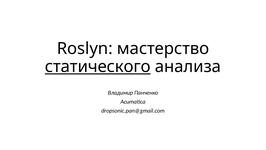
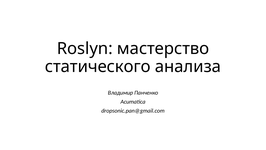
статического underline: present -> none (98, 66)
